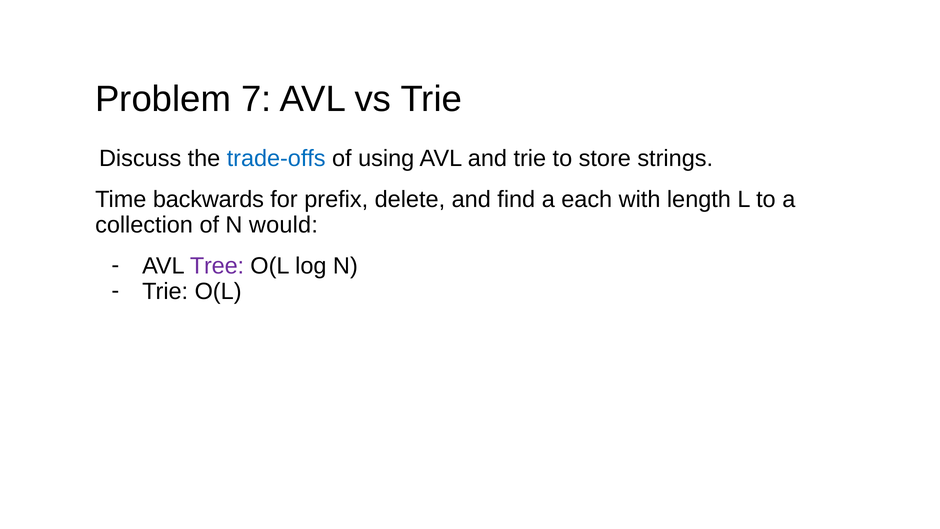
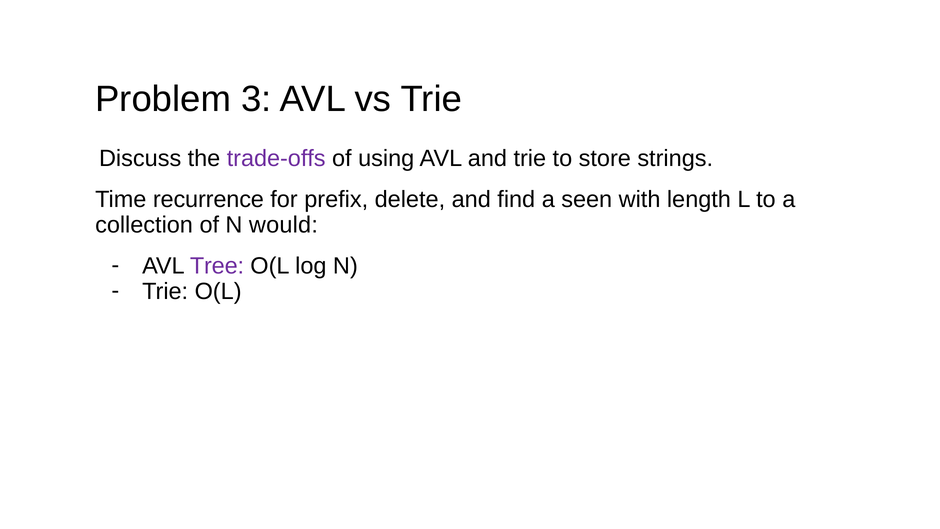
7: 7 -> 3 (256, 99)
trade-offs colour: blue -> purple (276, 158)
backwards: backwards -> recurrence (208, 199)
each: each -> seen (587, 199)
